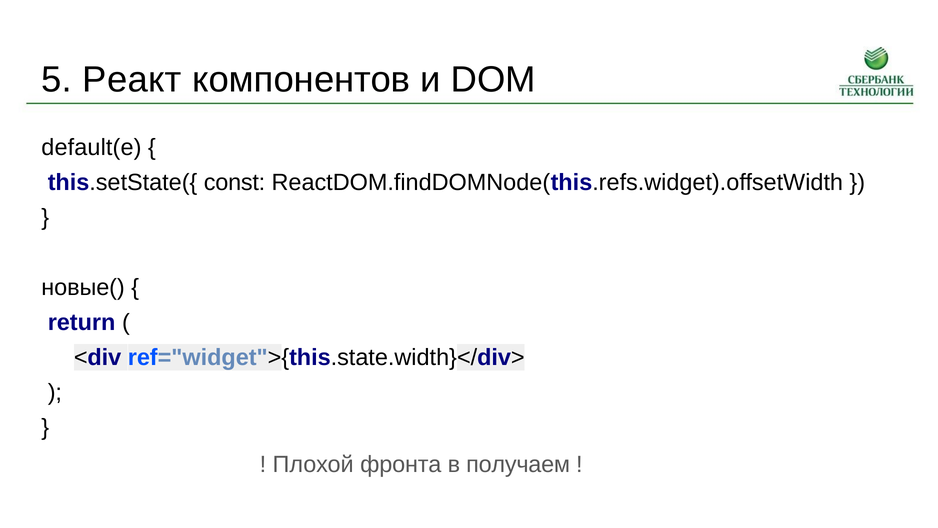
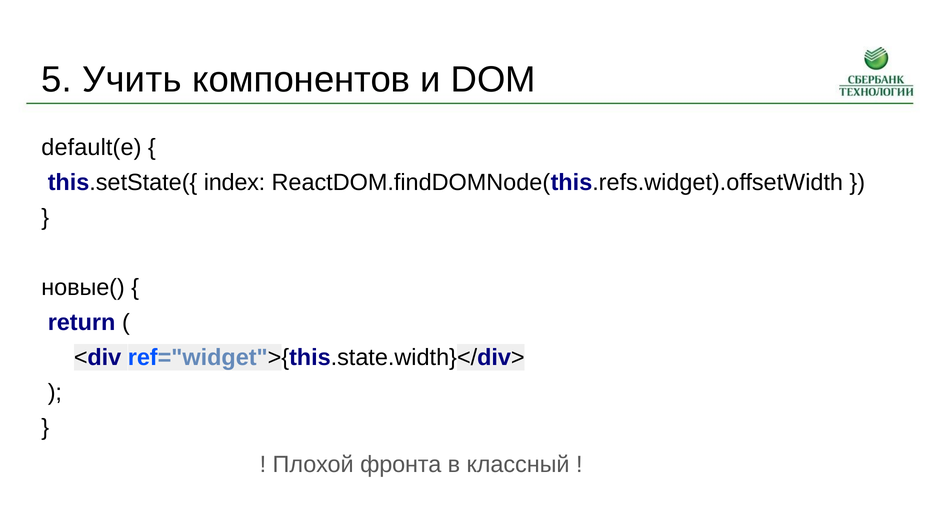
Реакт: Реакт -> Учить (132, 79)
const: const -> index (235, 182)
получаем: получаем -> классный (518, 464)
